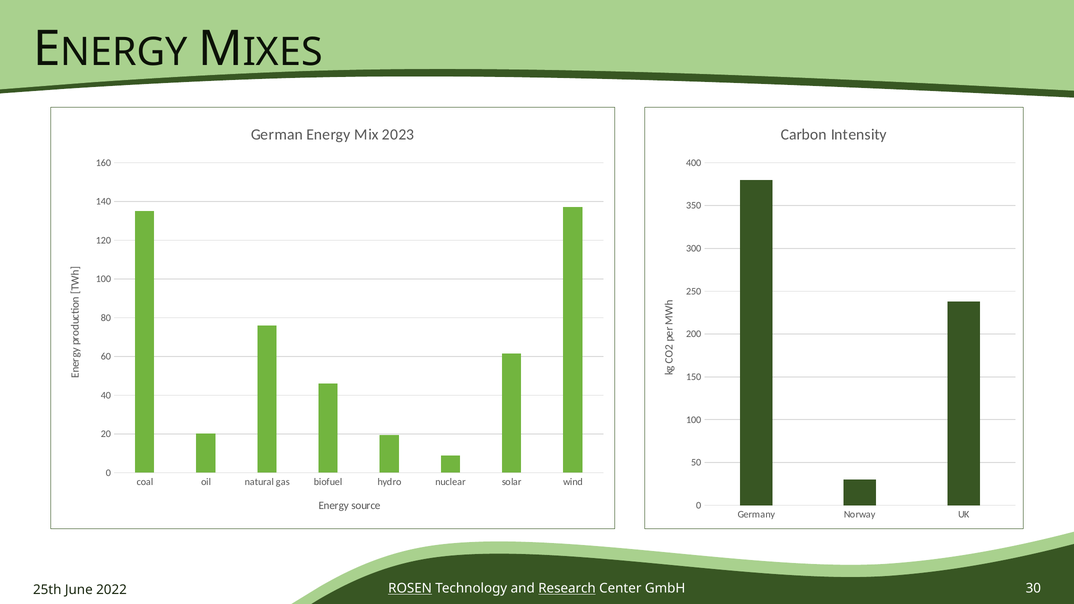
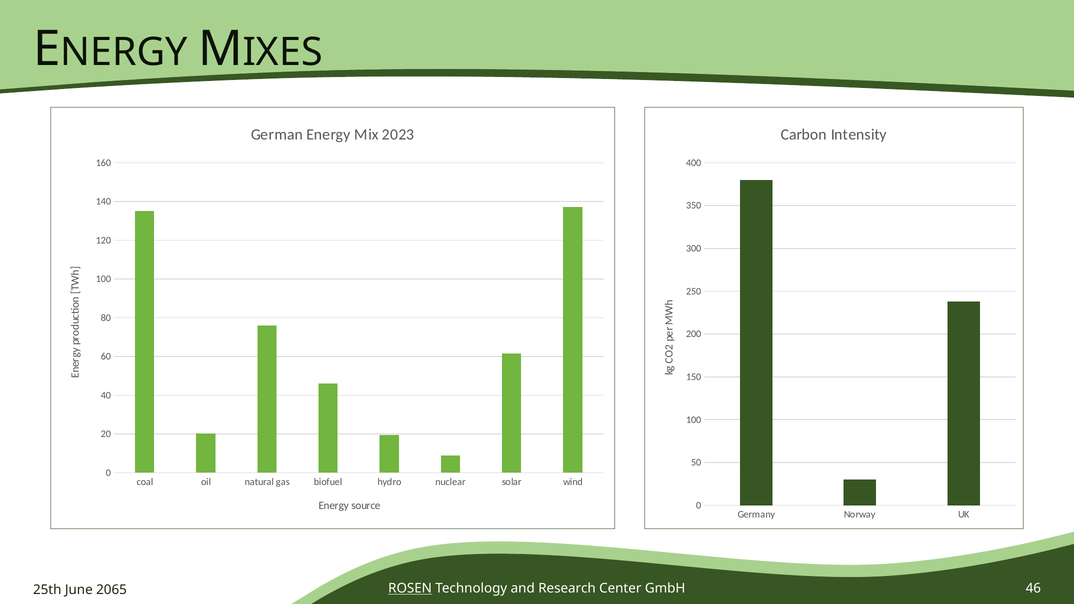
Research underline: present -> none (567, 589)
30: 30 -> 46 (1033, 589)
2022: 2022 -> 2065 (111, 590)
